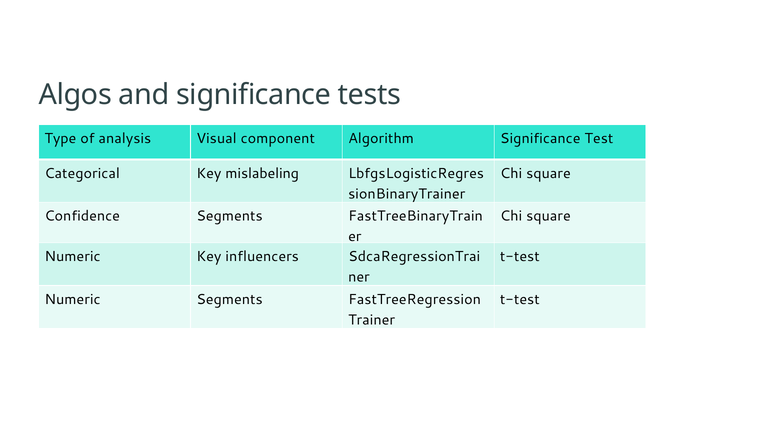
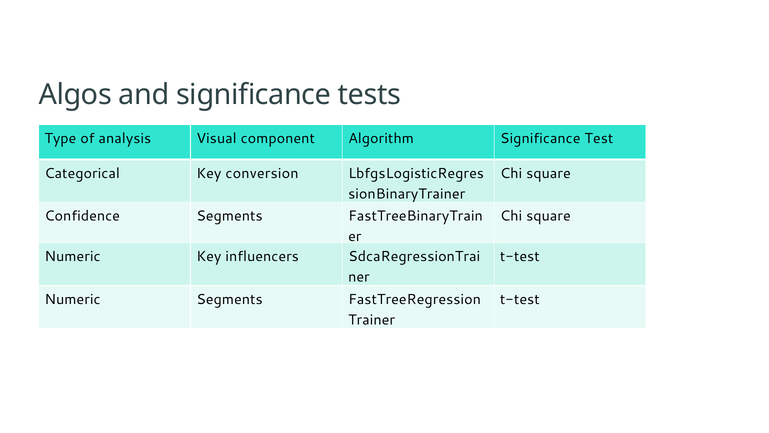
mislabeling: mislabeling -> conversion (262, 173)
